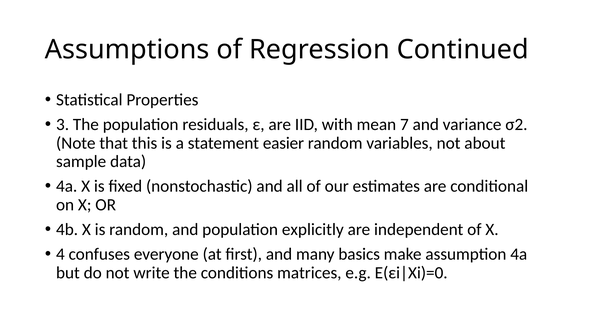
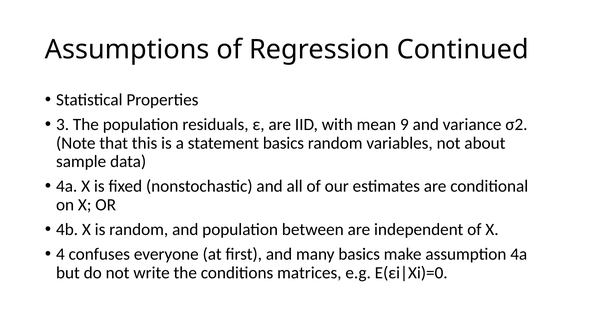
7: 7 -> 9 (404, 124)
statement easier: easier -> basics (283, 143)
explicitly: explicitly -> between (313, 229)
